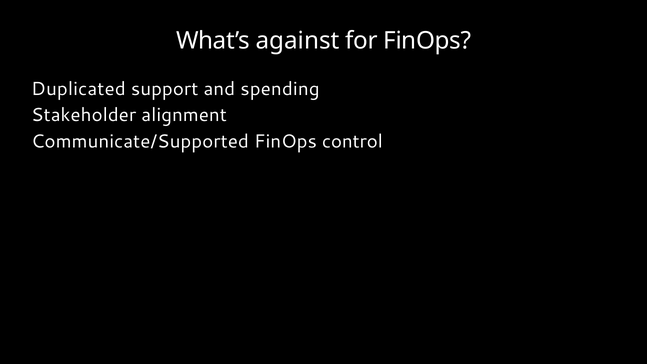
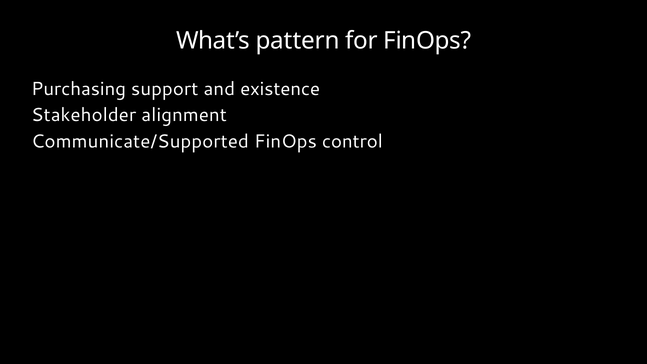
against: against -> pattern (298, 41)
Duplicated: Duplicated -> Purchasing (79, 89)
spending: spending -> existence (280, 89)
